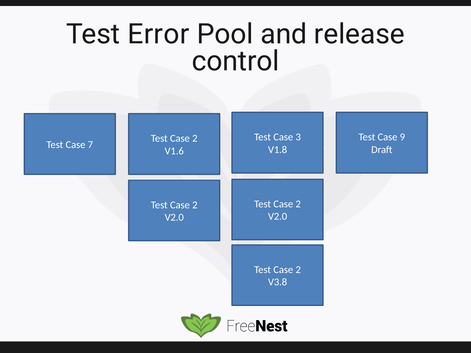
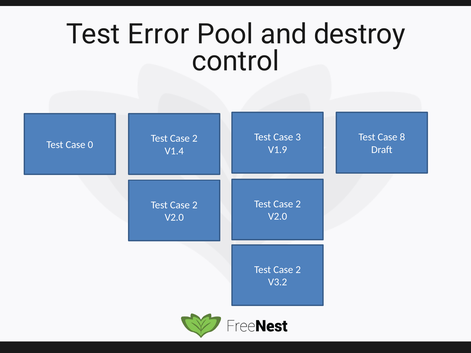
release: release -> destroy (360, 34)
9: 9 -> 8 (402, 137)
7: 7 -> 0 (90, 145)
V1.8: V1.8 -> V1.9 (278, 150)
V1.6: V1.6 -> V1.4 (174, 151)
V3.8: V3.8 -> V3.2 (278, 282)
